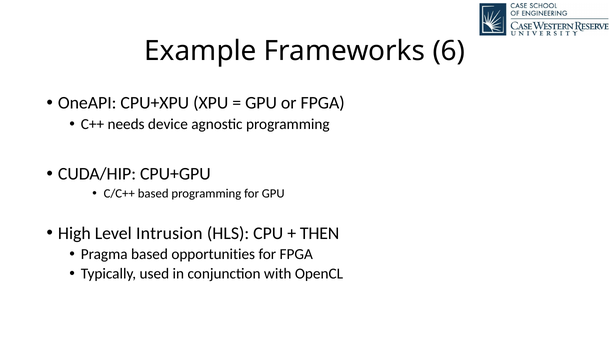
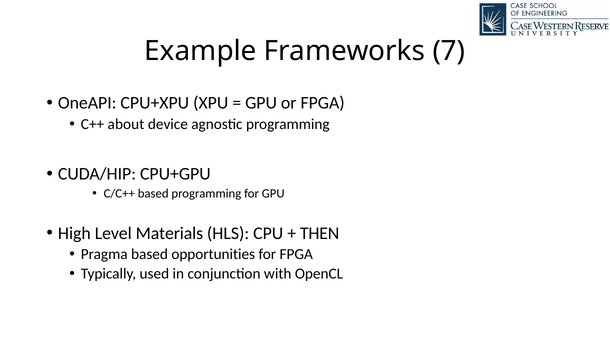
6: 6 -> 7 (449, 51)
needs: needs -> about (126, 124)
Intrusion: Intrusion -> Materials (169, 233)
